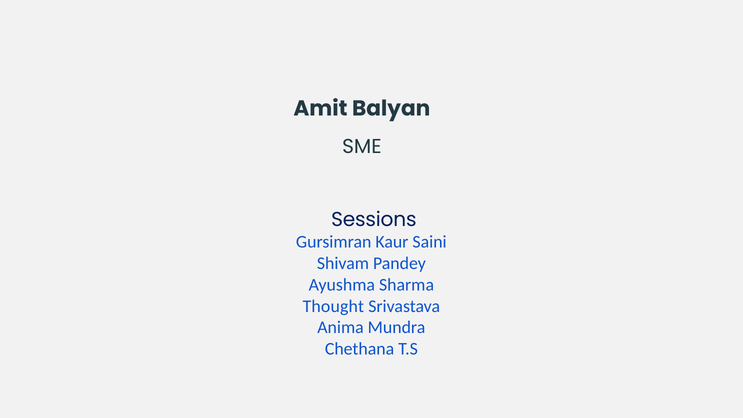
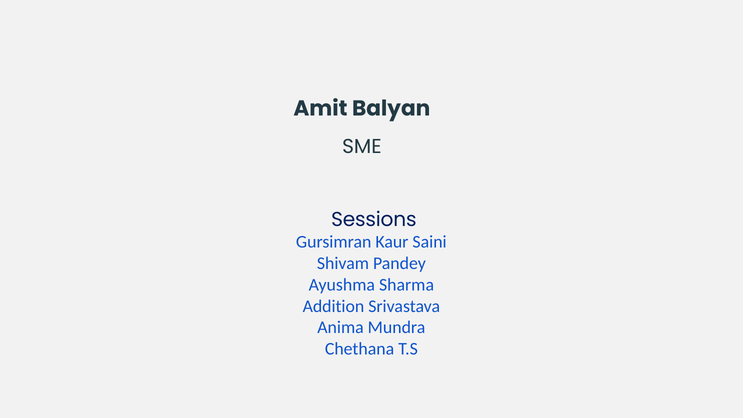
Thought: Thought -> Addition (333, 306)
